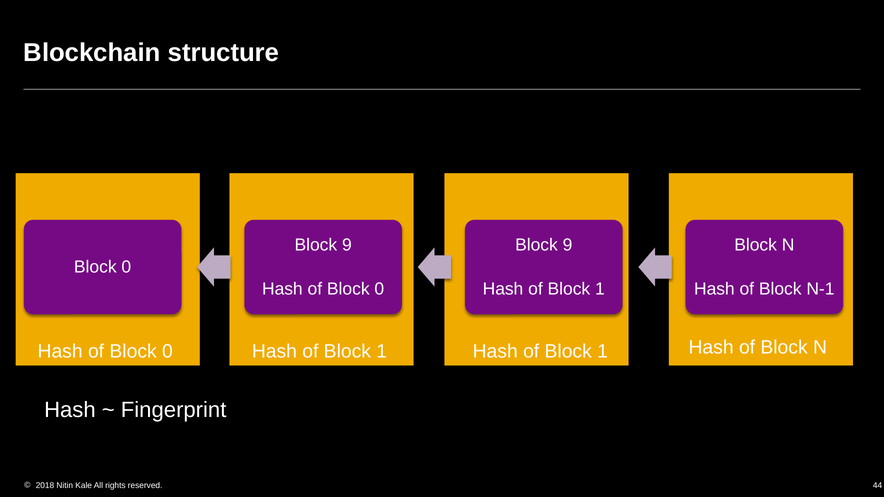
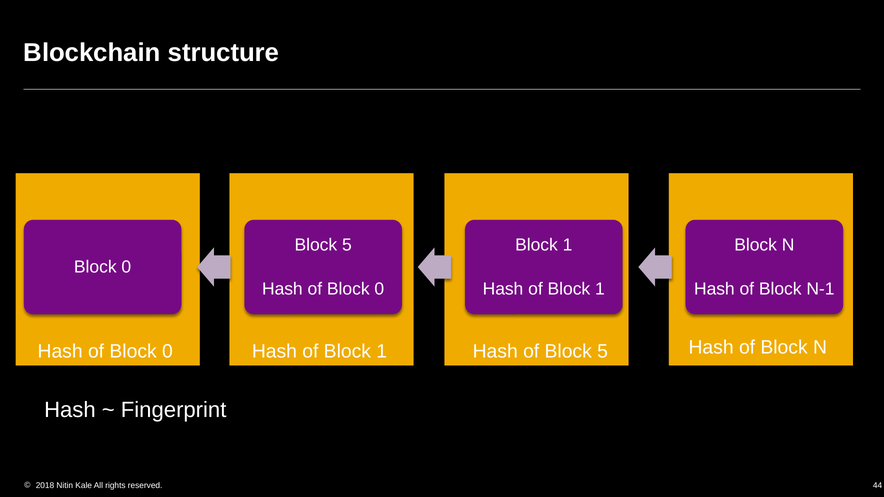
9: 9 -> 5 (347, 245)
9: 9 -> 1 (567, 245)
1: 1 -> 5 (603, 352)
